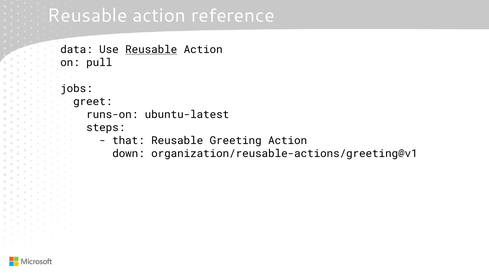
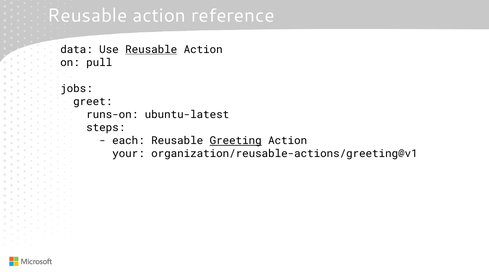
that: that -> each (128, 141)
Greeting underline: none -> present (236, 141)
down: down -> your (129, 154)
